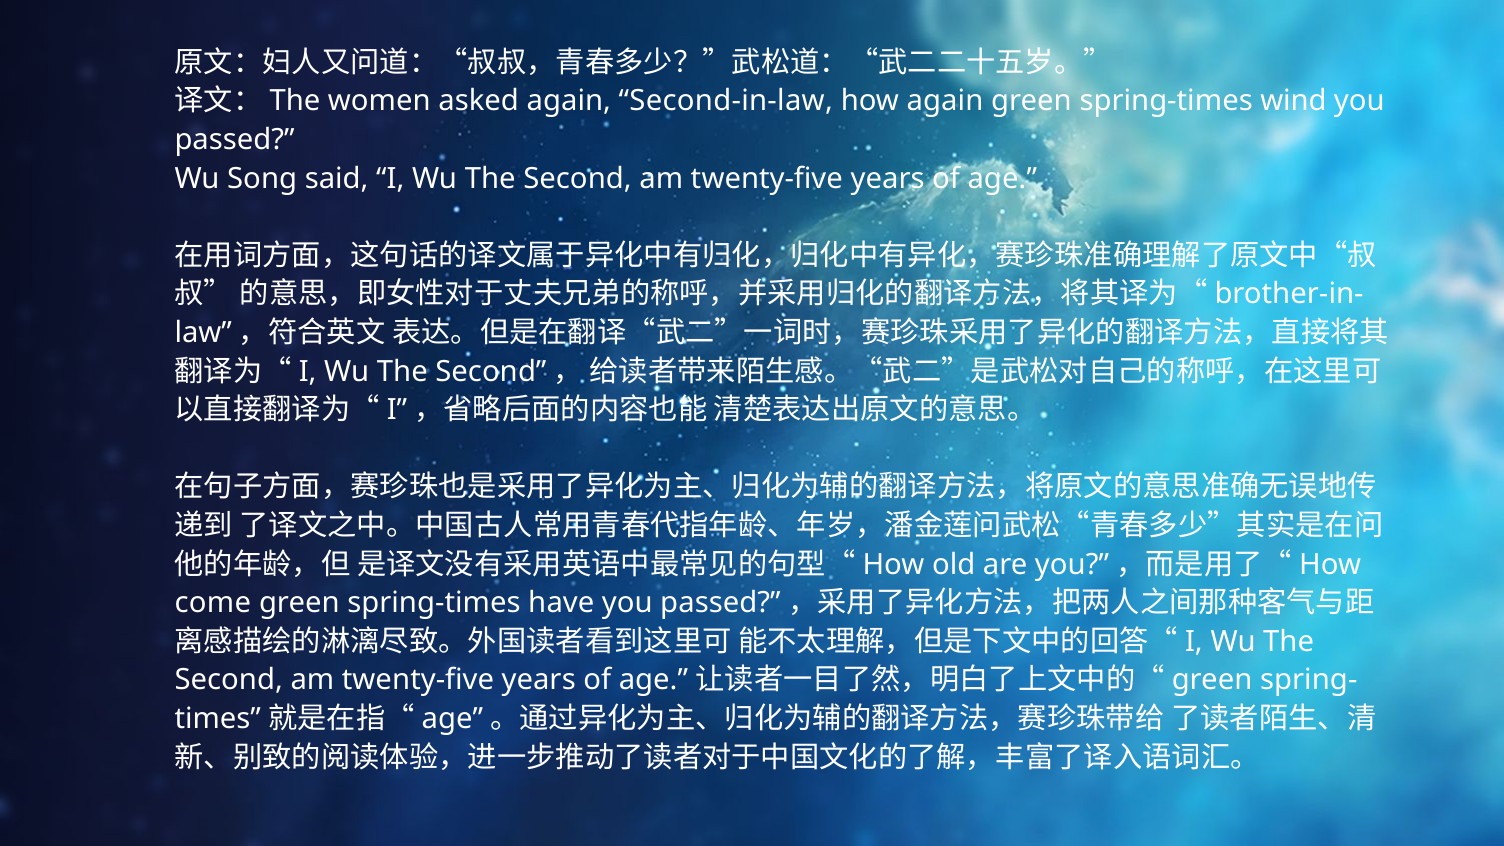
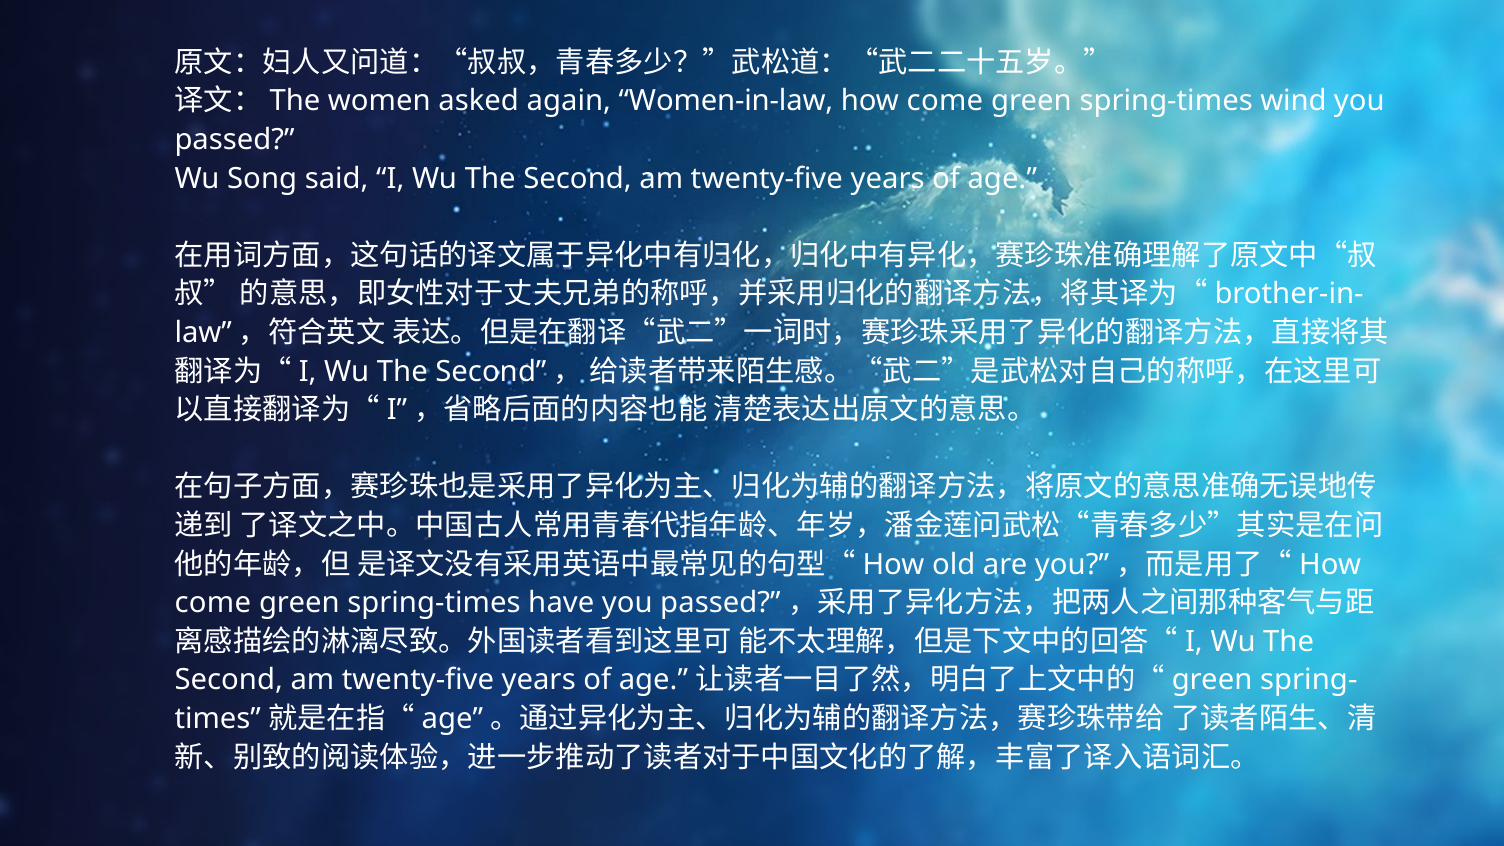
Second-in-law: Second-in-law -> Women-in-law (726, 101)
how again: again -> come (945, 101)
